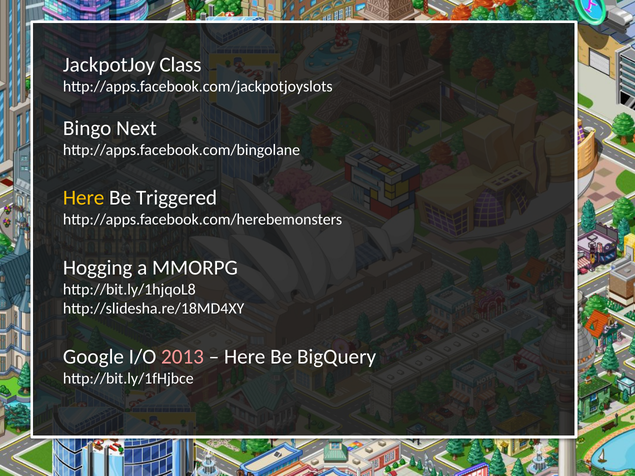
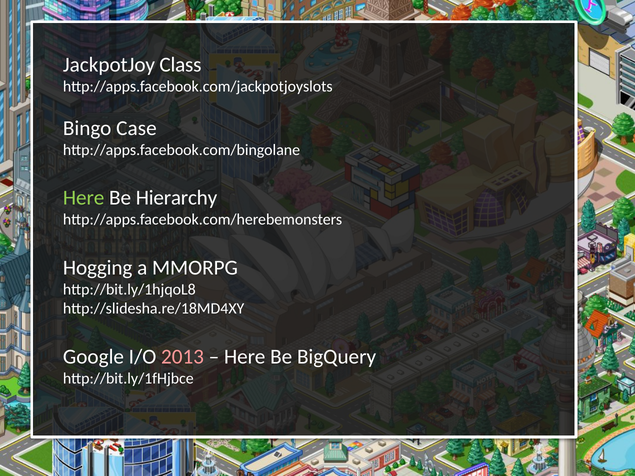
Next: Next -> Case (136, 128)
Here colour: yellow -> light green (84, 198)
Triggered: Triggered -> Hierarchy (177, 198)
